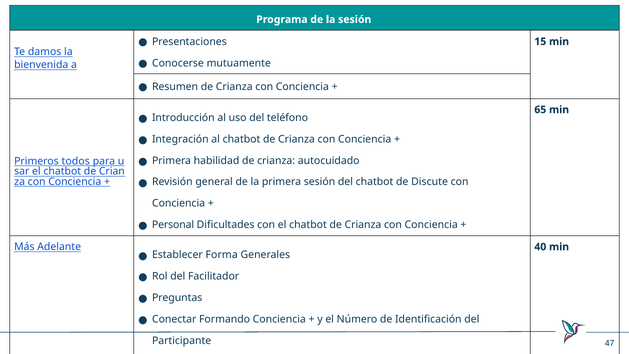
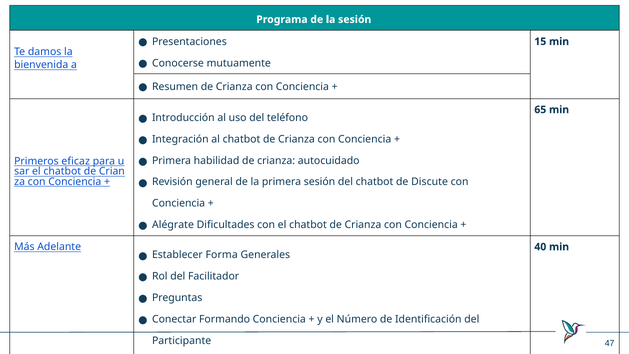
todos: todos -> eficaz (76, 161)
Personal: Personal -> Alégrate (173, 225)
